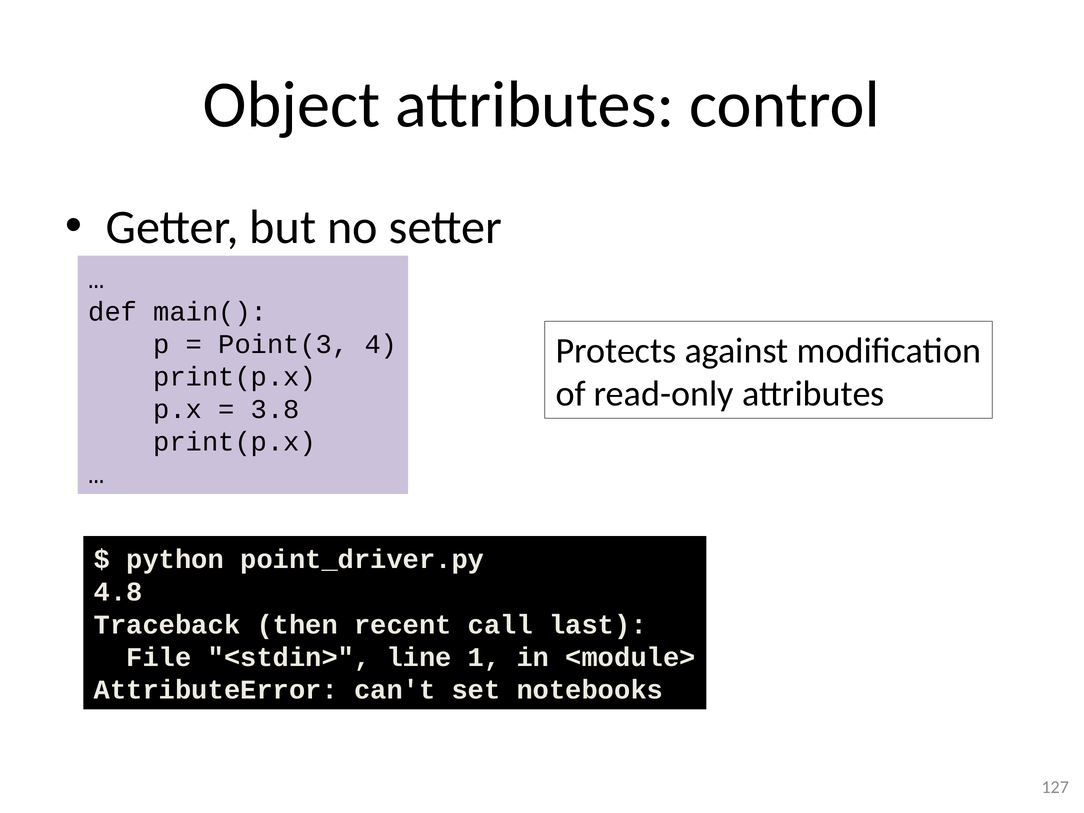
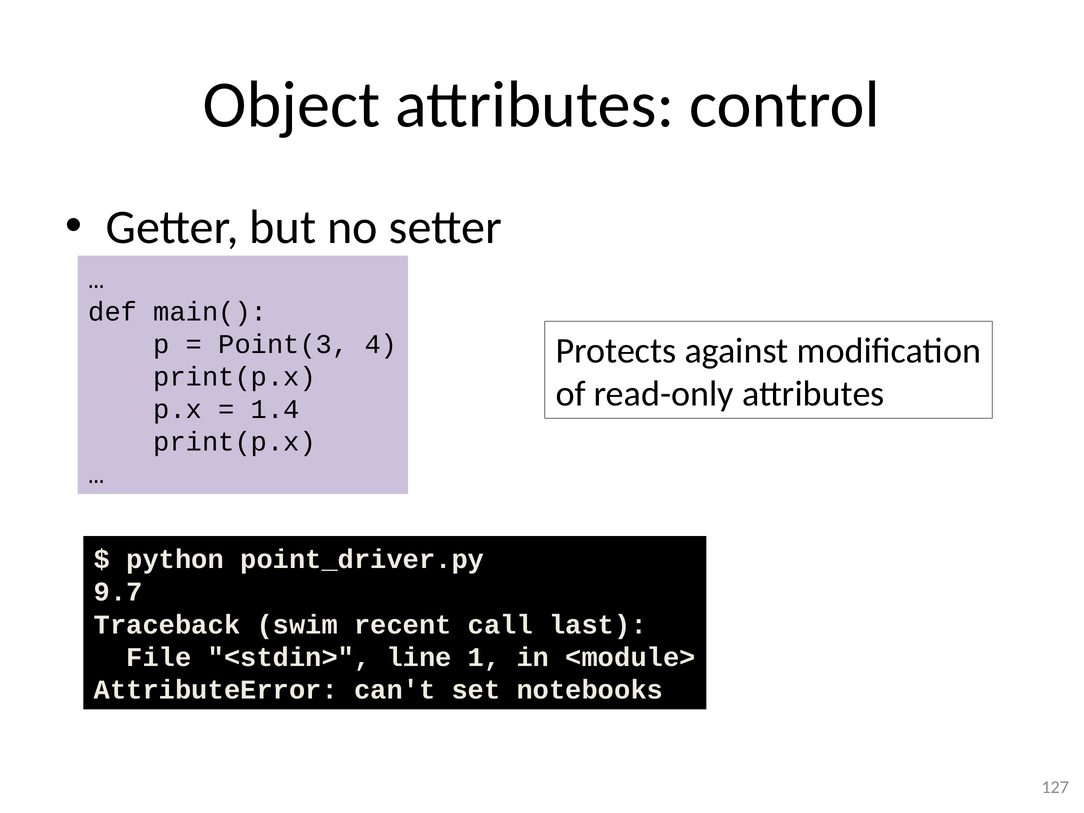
3.8: 3.8 -> 1.4 (275, 409)
4.8: 4.8 -> 9.7 (118, 592)
then: then -> swim (297, 625)
